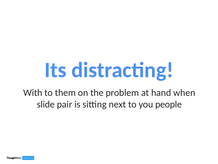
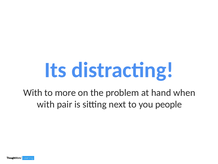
them: them -> more (65, 93)
slide: slide -> with (46, 104)
